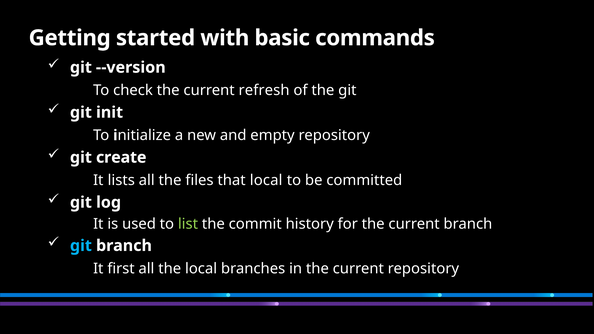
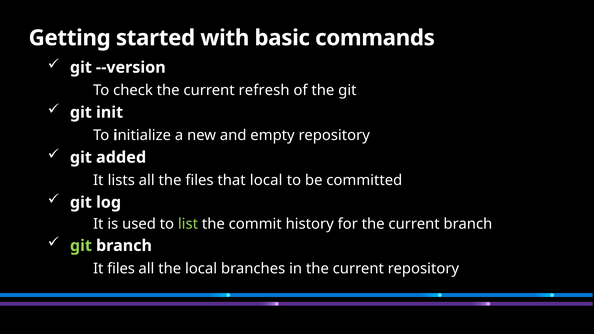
create: create -> added (121, 157)
git colour: light blue -> light green (81, 246)
It first: first -> files (121, 269)
